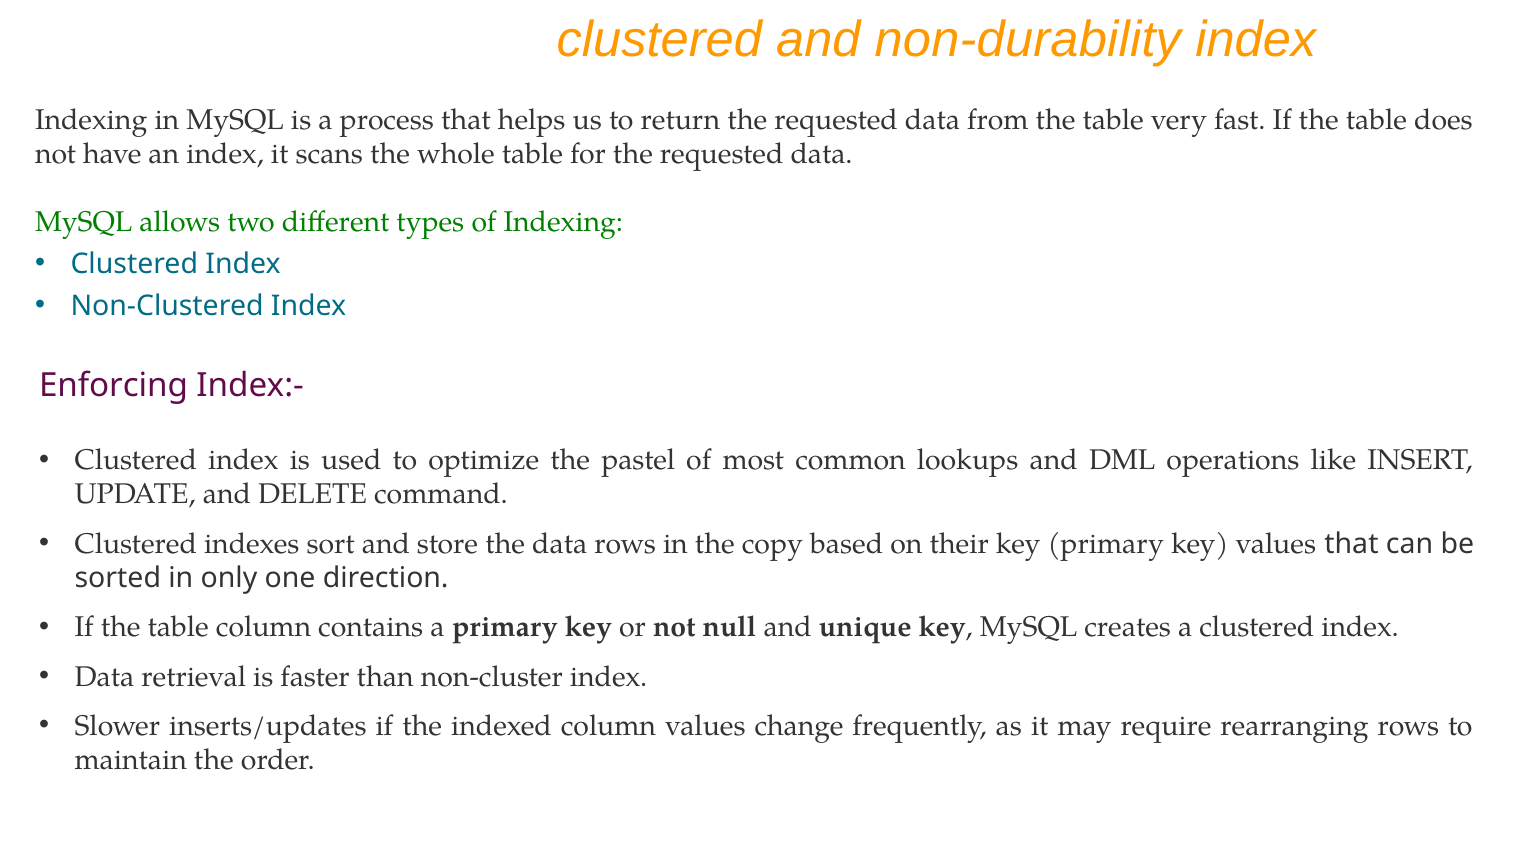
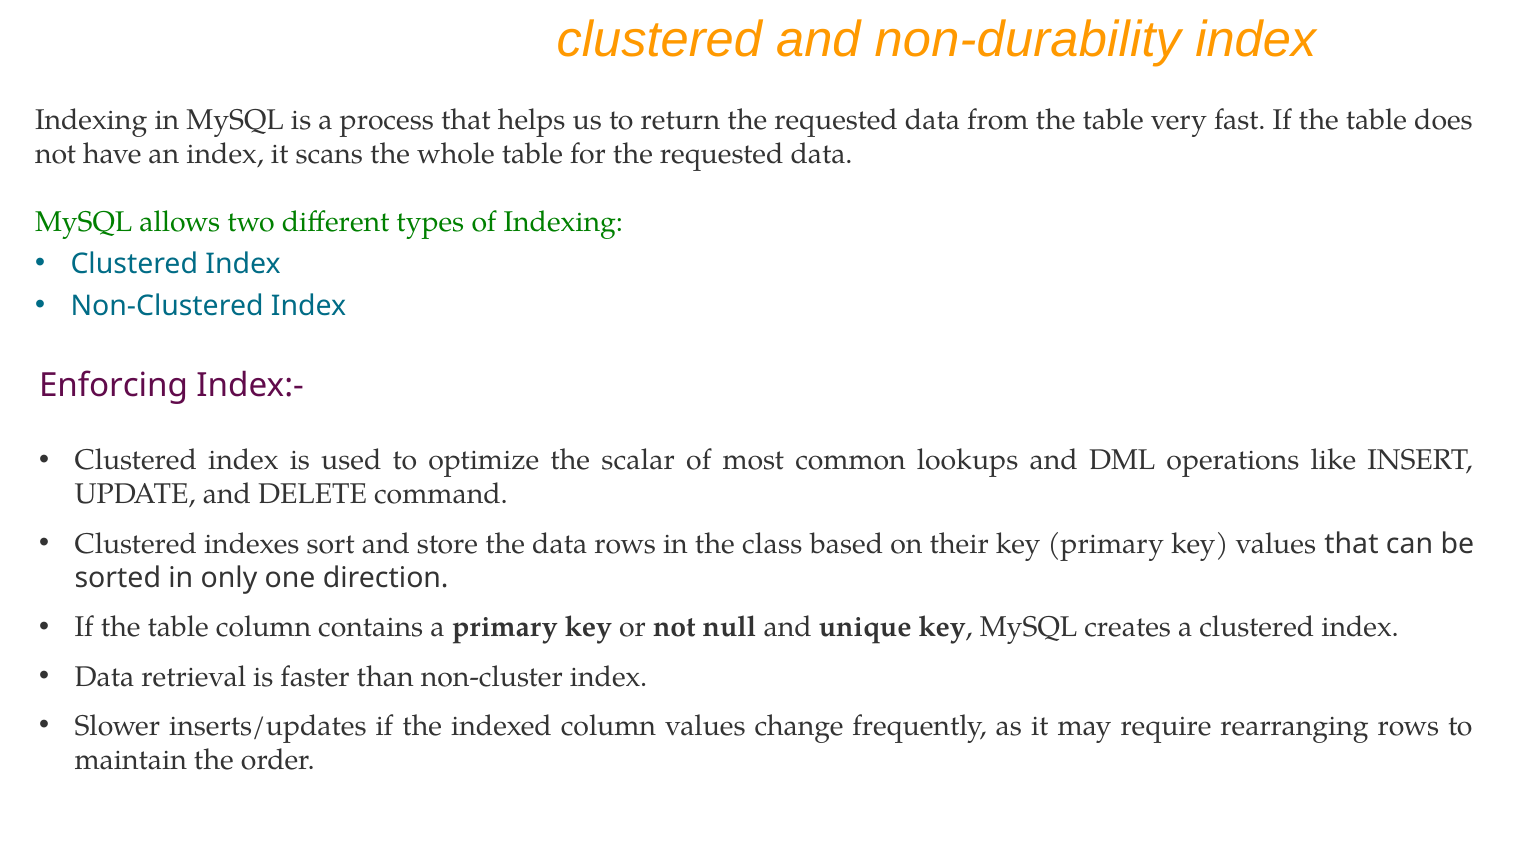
pastel: pastel -> scalar (638, 460)
copy: copy -> class (772, 544)
